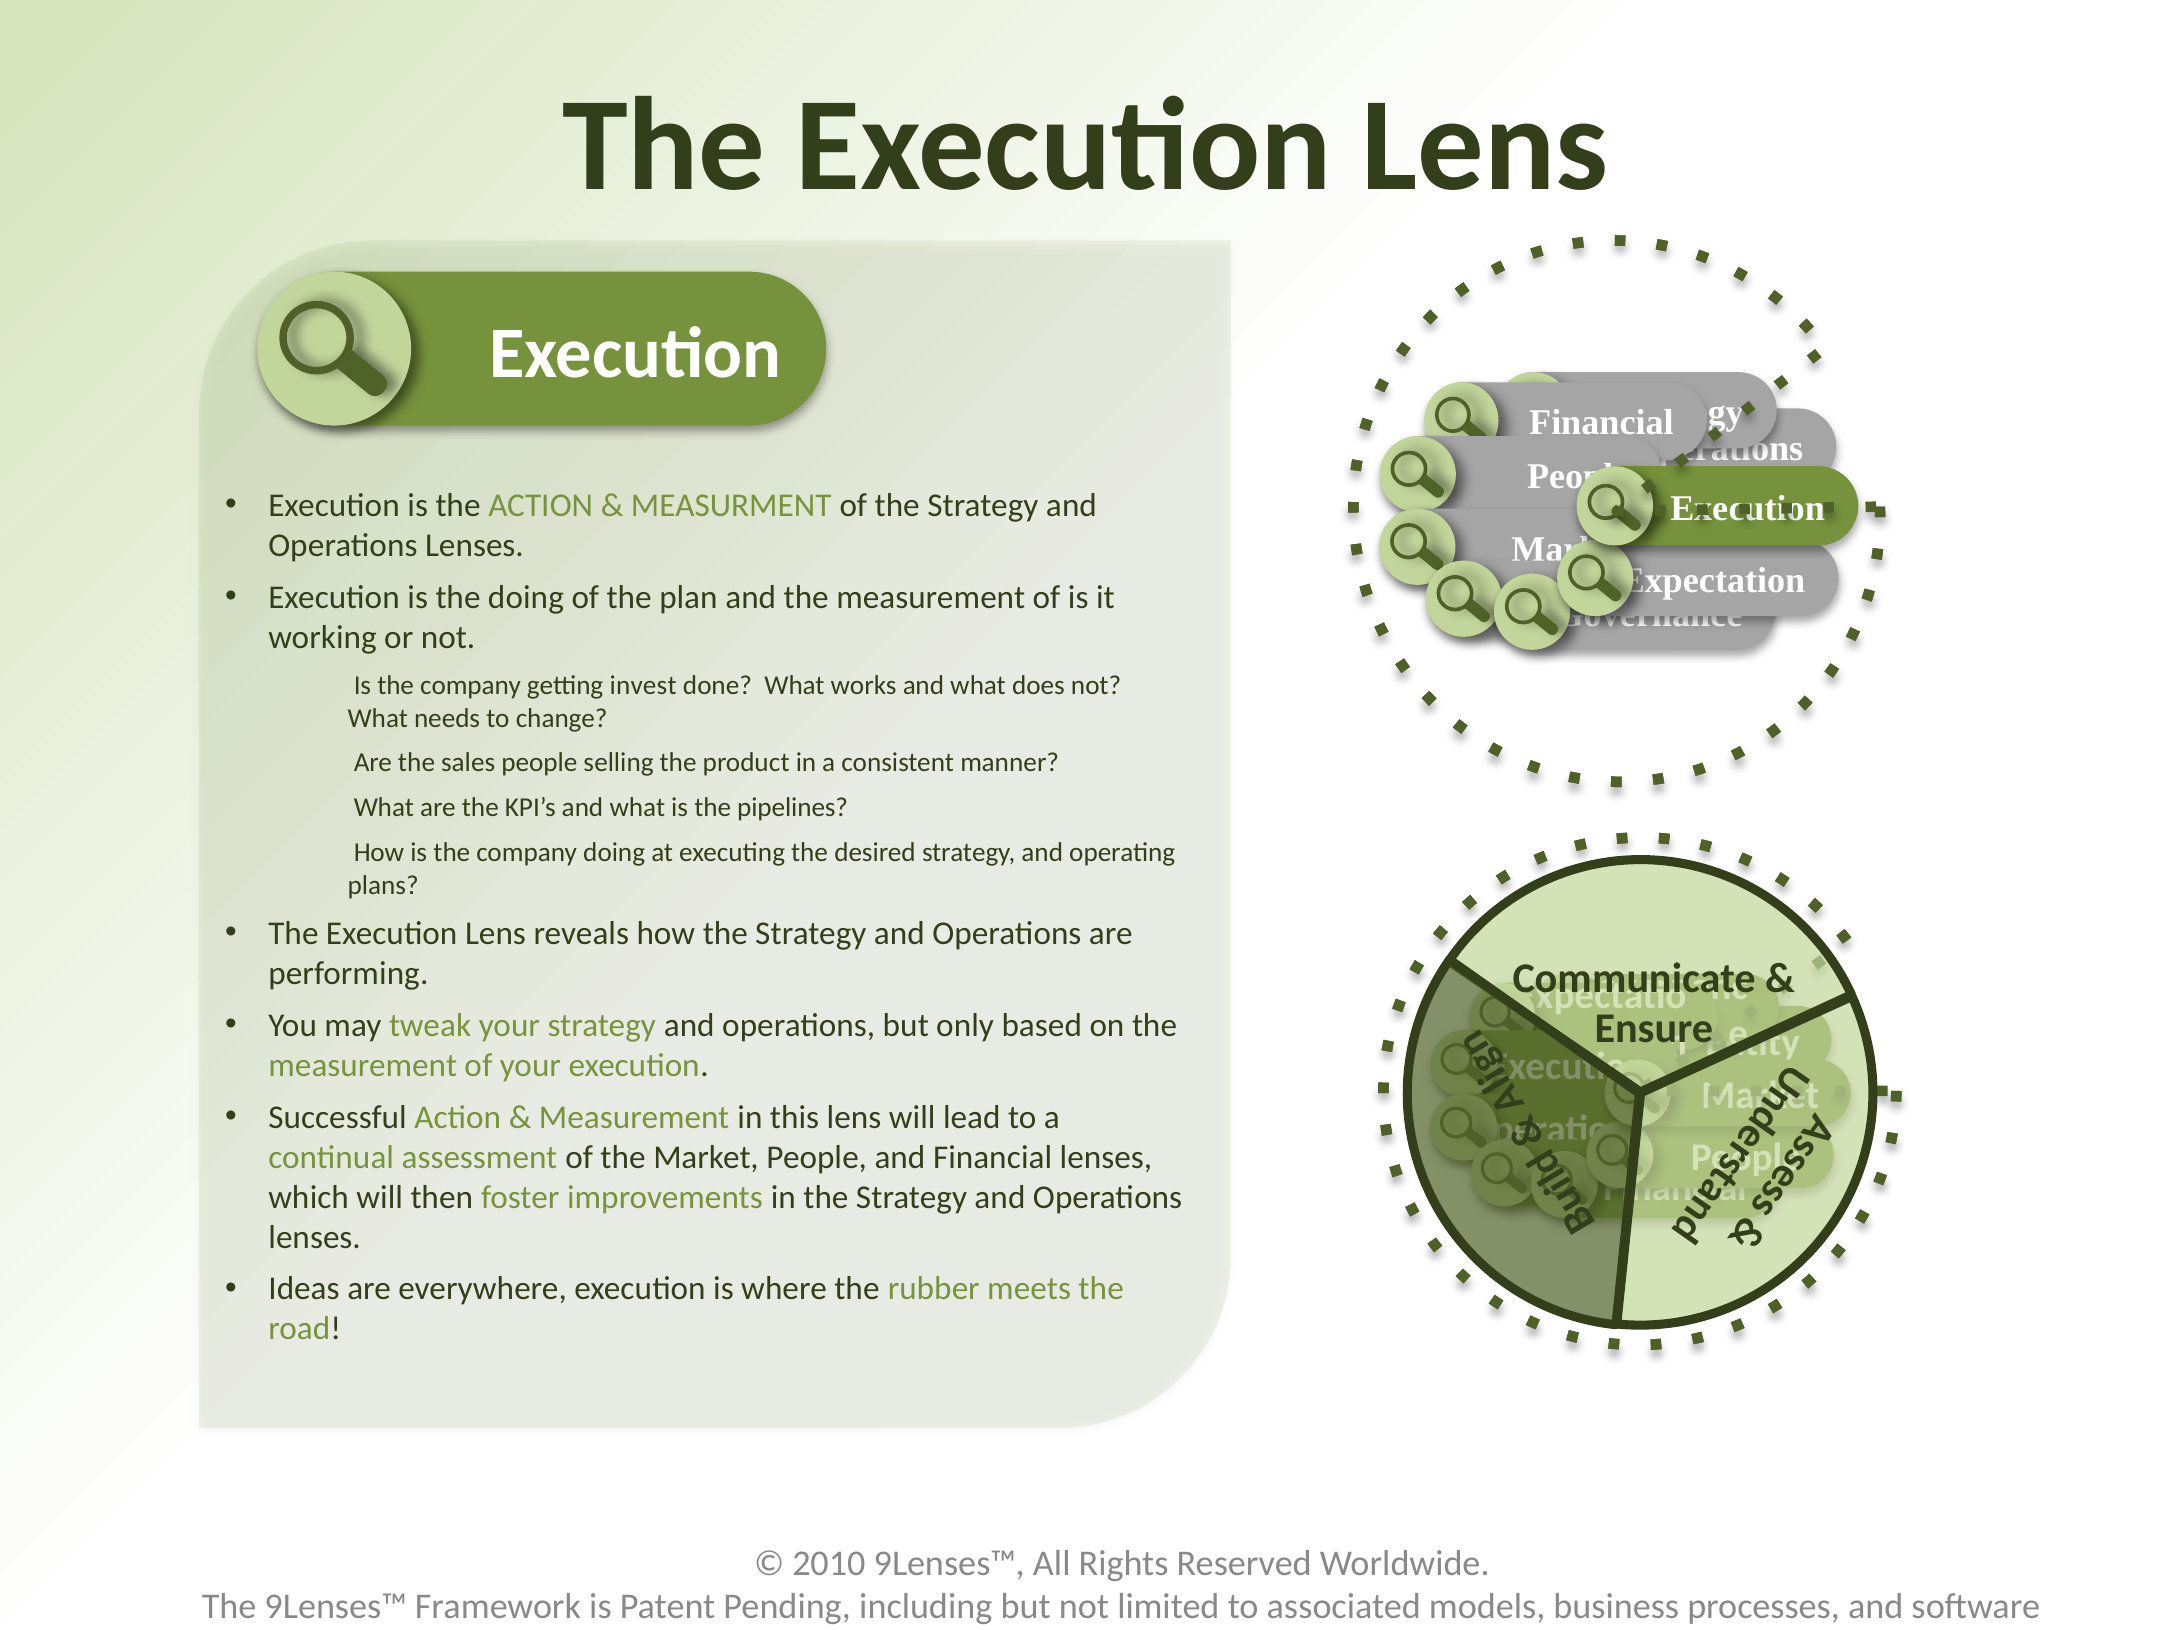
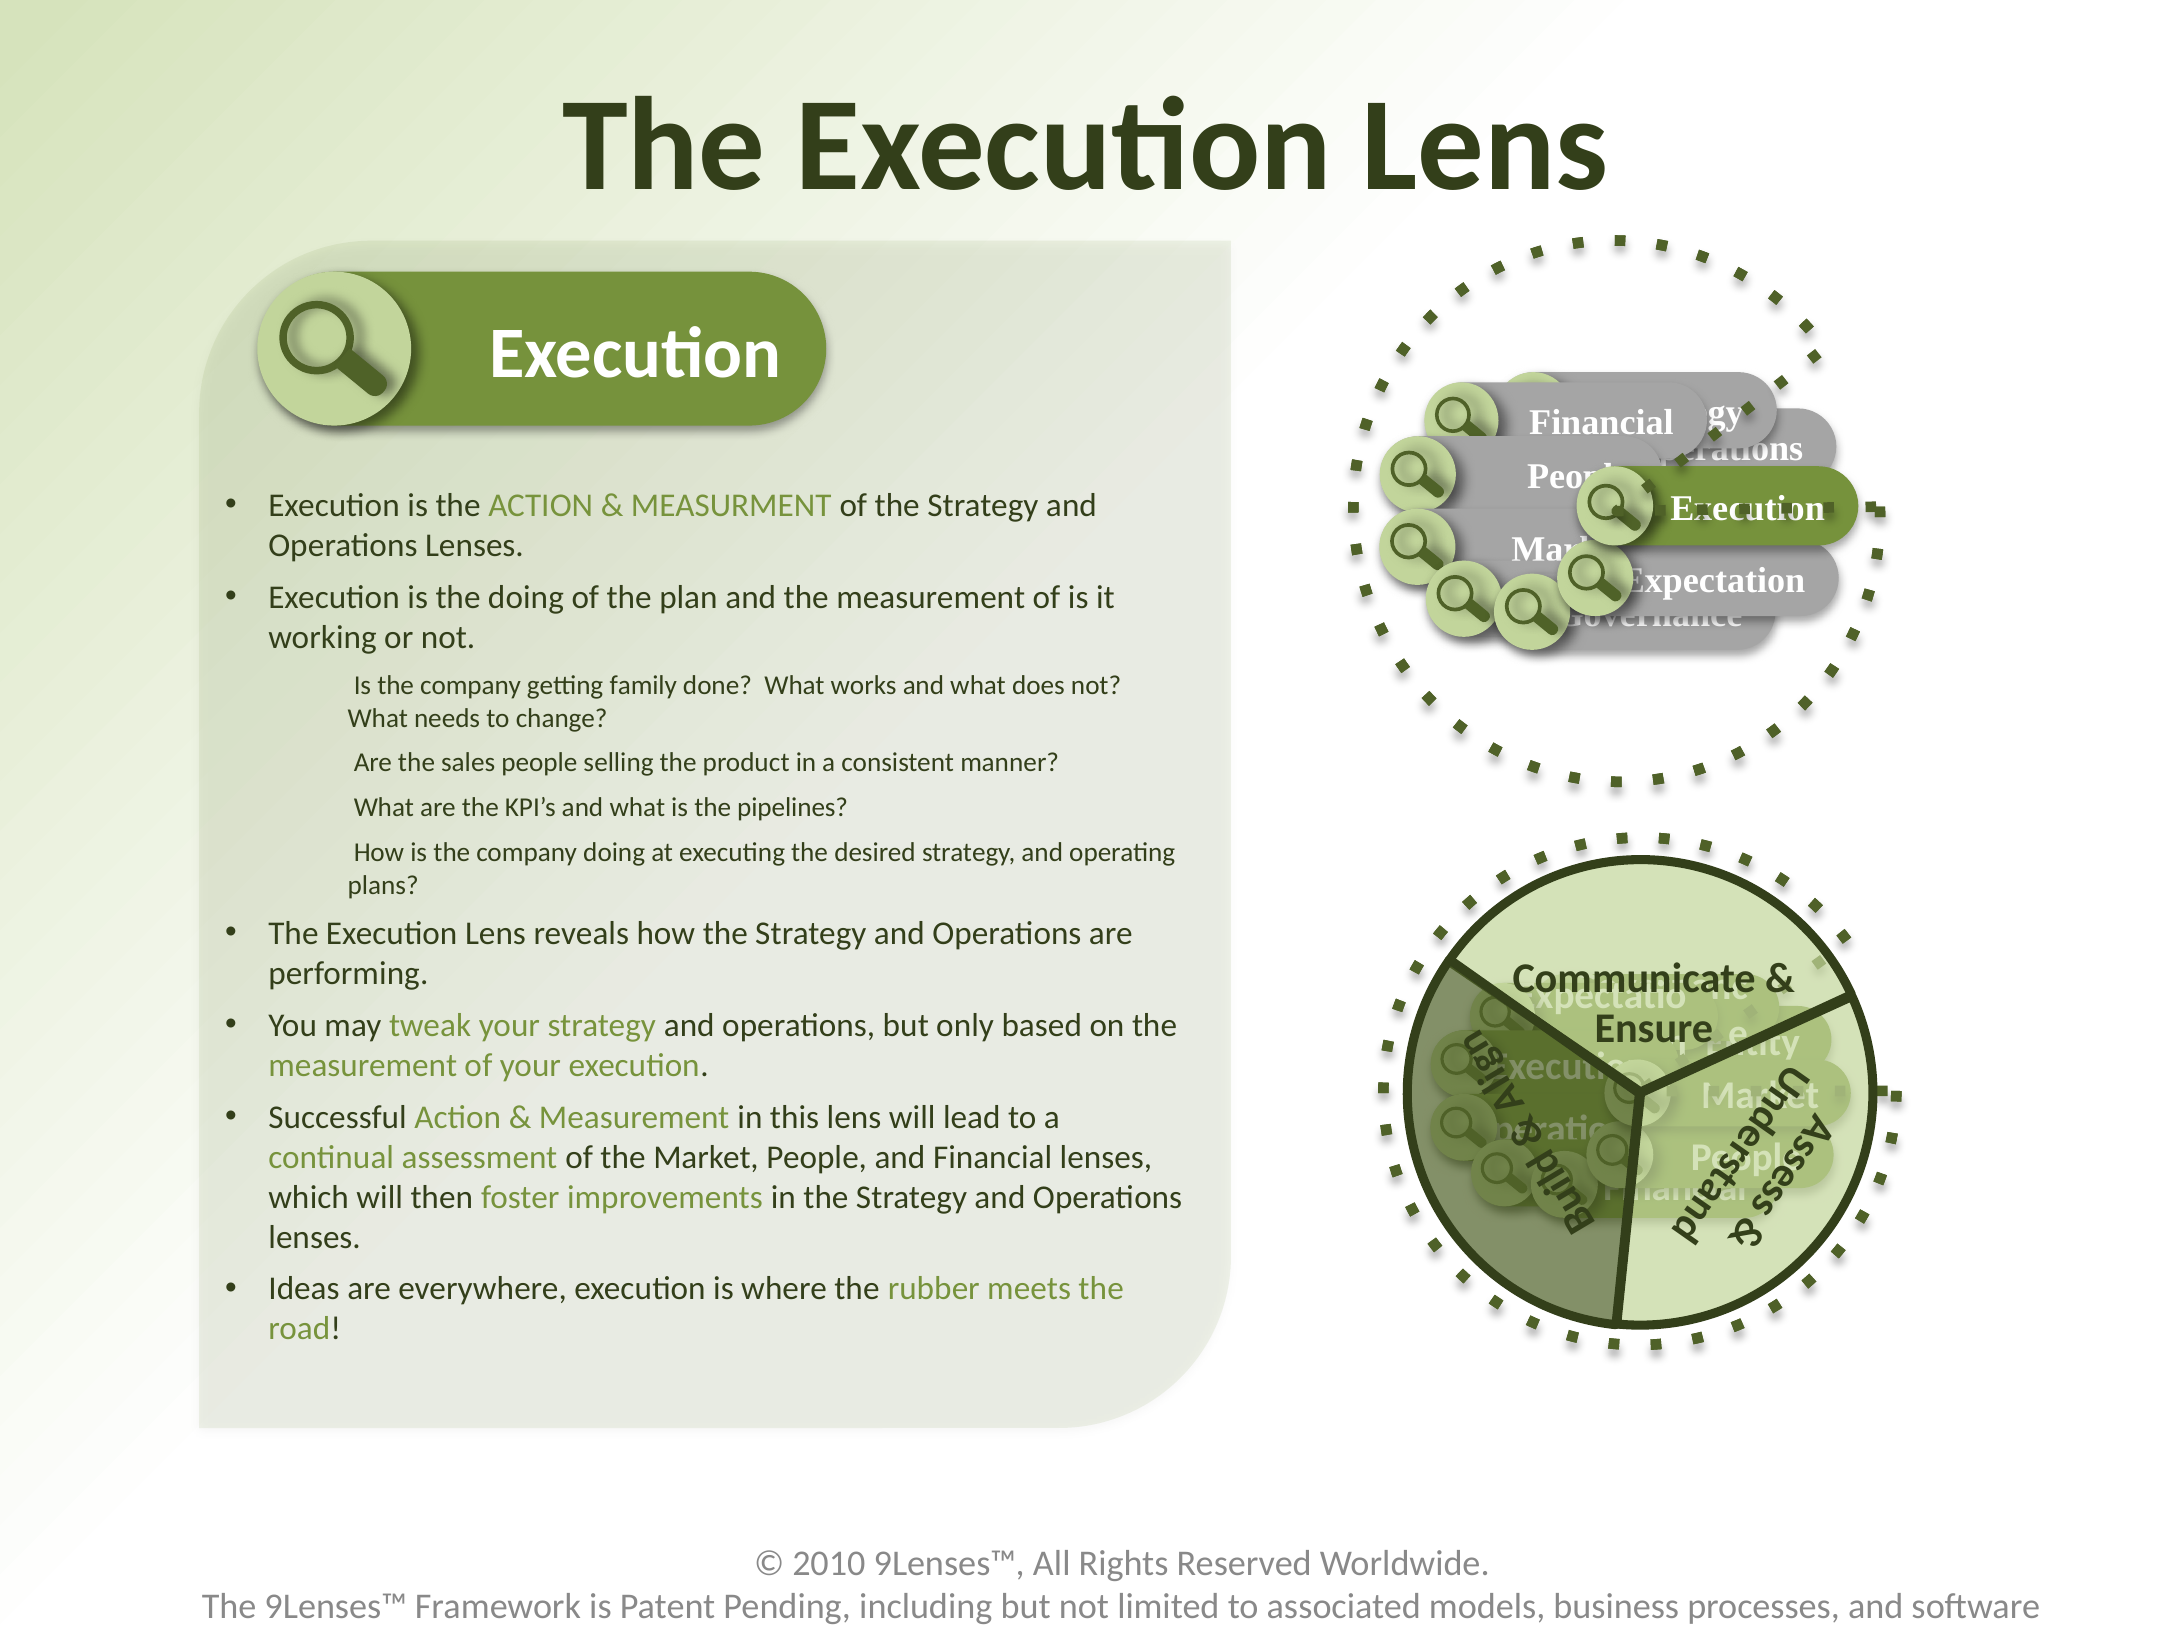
invest: invest -> family (643, 685)
